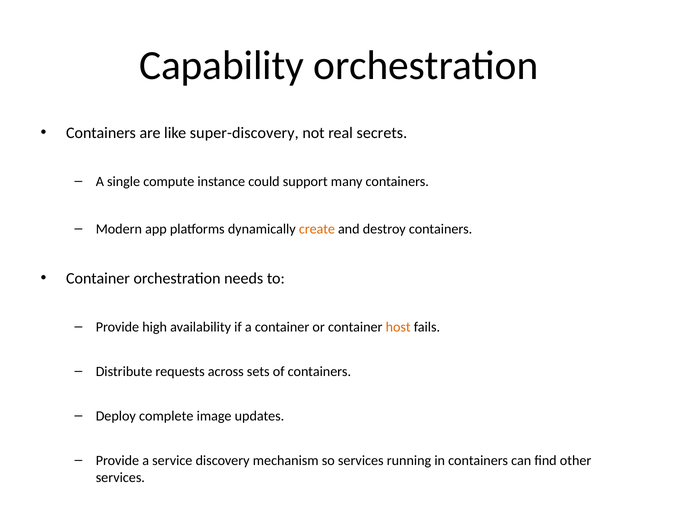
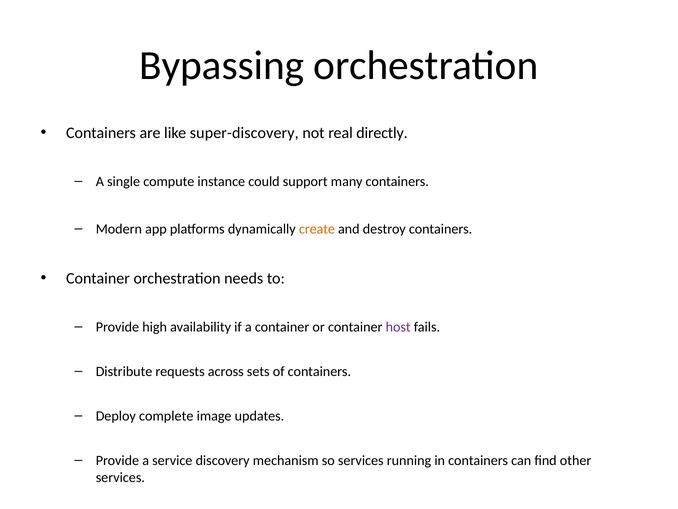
Capability: Capability -> Bypassing (222, 66)
secrets: secrets -> directly (382, 133)
host colour: orange -> purple (398, 327)
